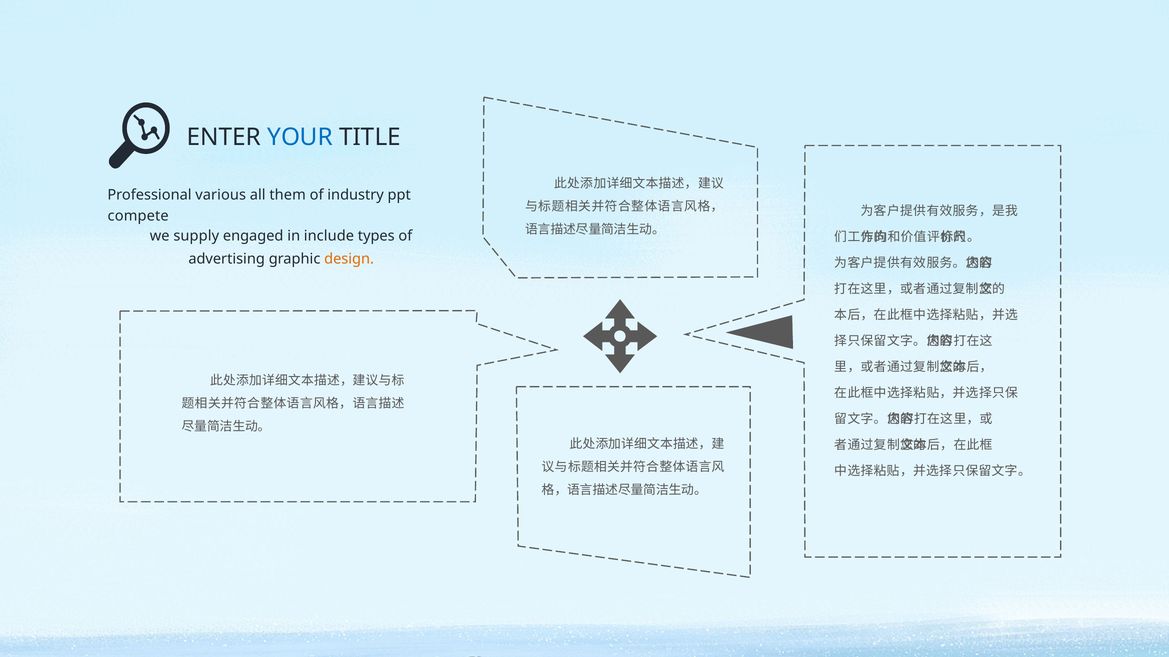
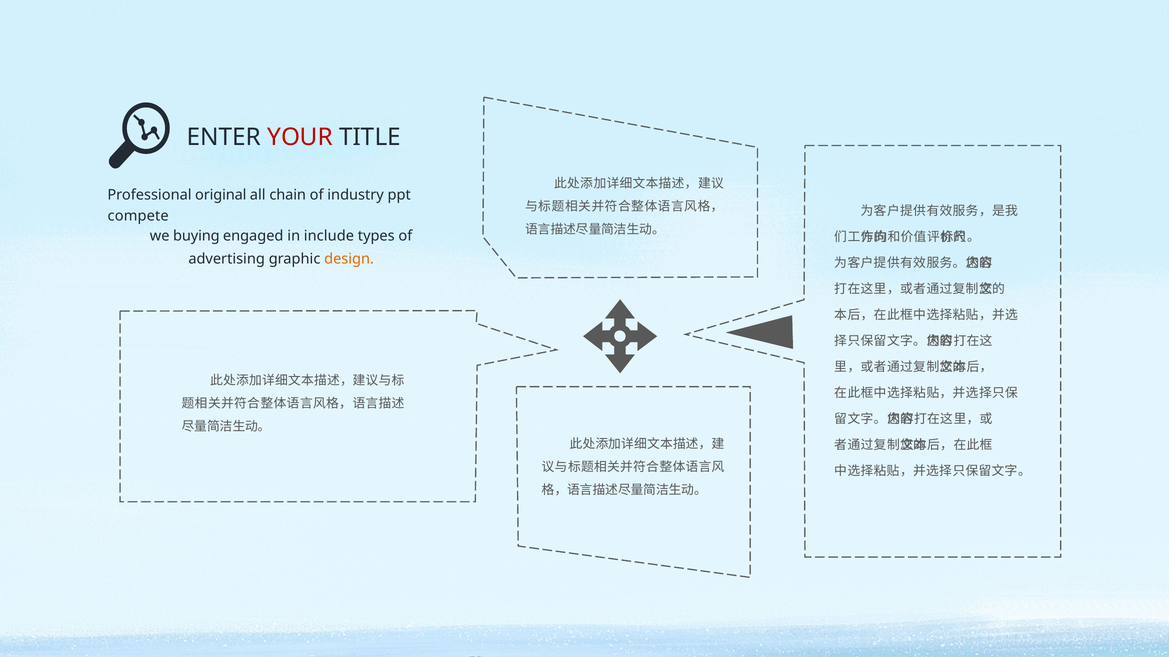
YOUR colour: blue -> red (300, 137)
various: various -> original (221, 195)
them: them -> chain (288, 195)
supply: supply -> buying (196, 236)
